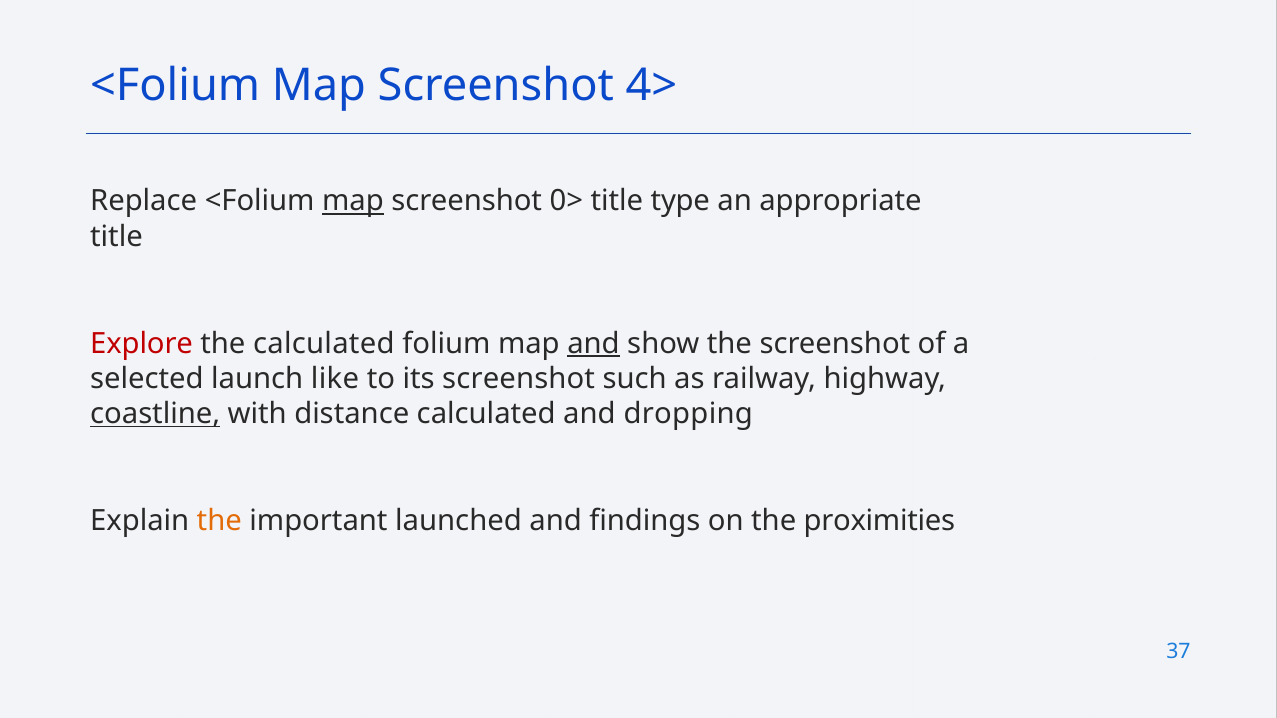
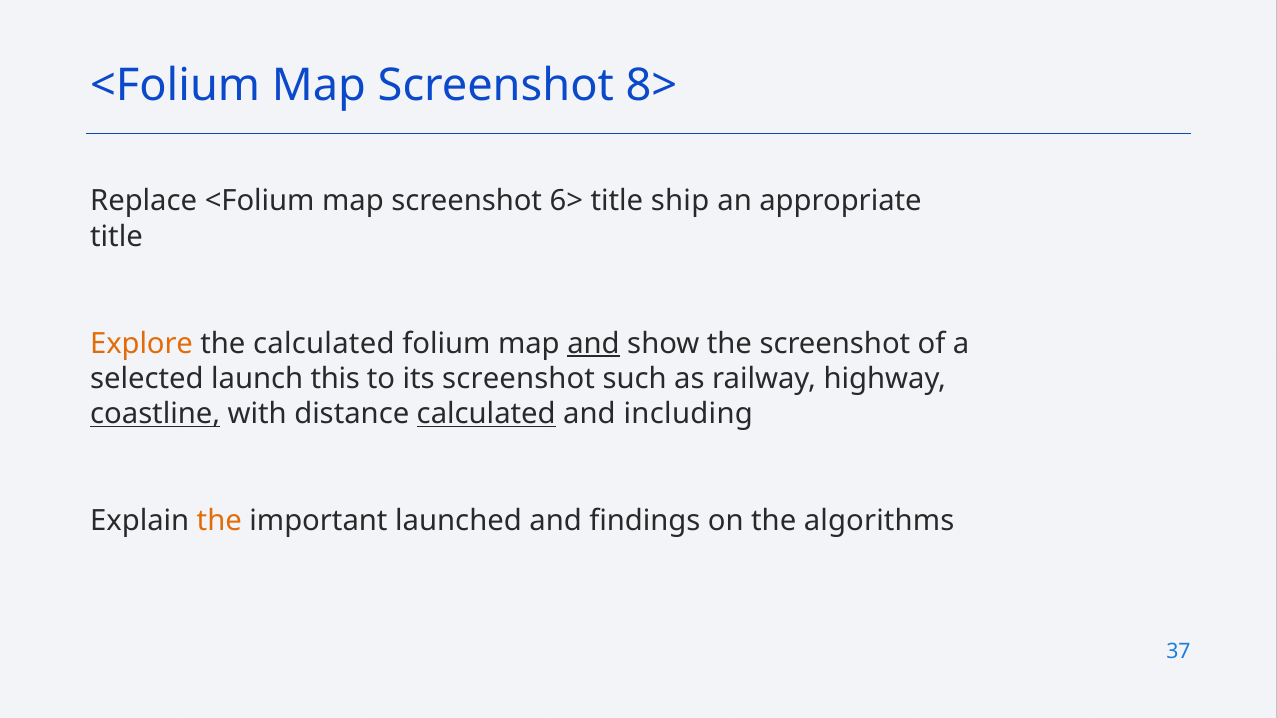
4>: 4> -> 8> (651, 85)
map underline: present -> none (353, 201)
0>: 0> -> 6> (566, 201)
type: type -> ship (680, 201)
Explore colour: red -> orange (142, 344)
like: like -> this (335, 379)
calculated underline: none -> present (486, 414)
dropping: dropping -> including (688, 414)
proximities: proximities -> algorithms (879, 521)
